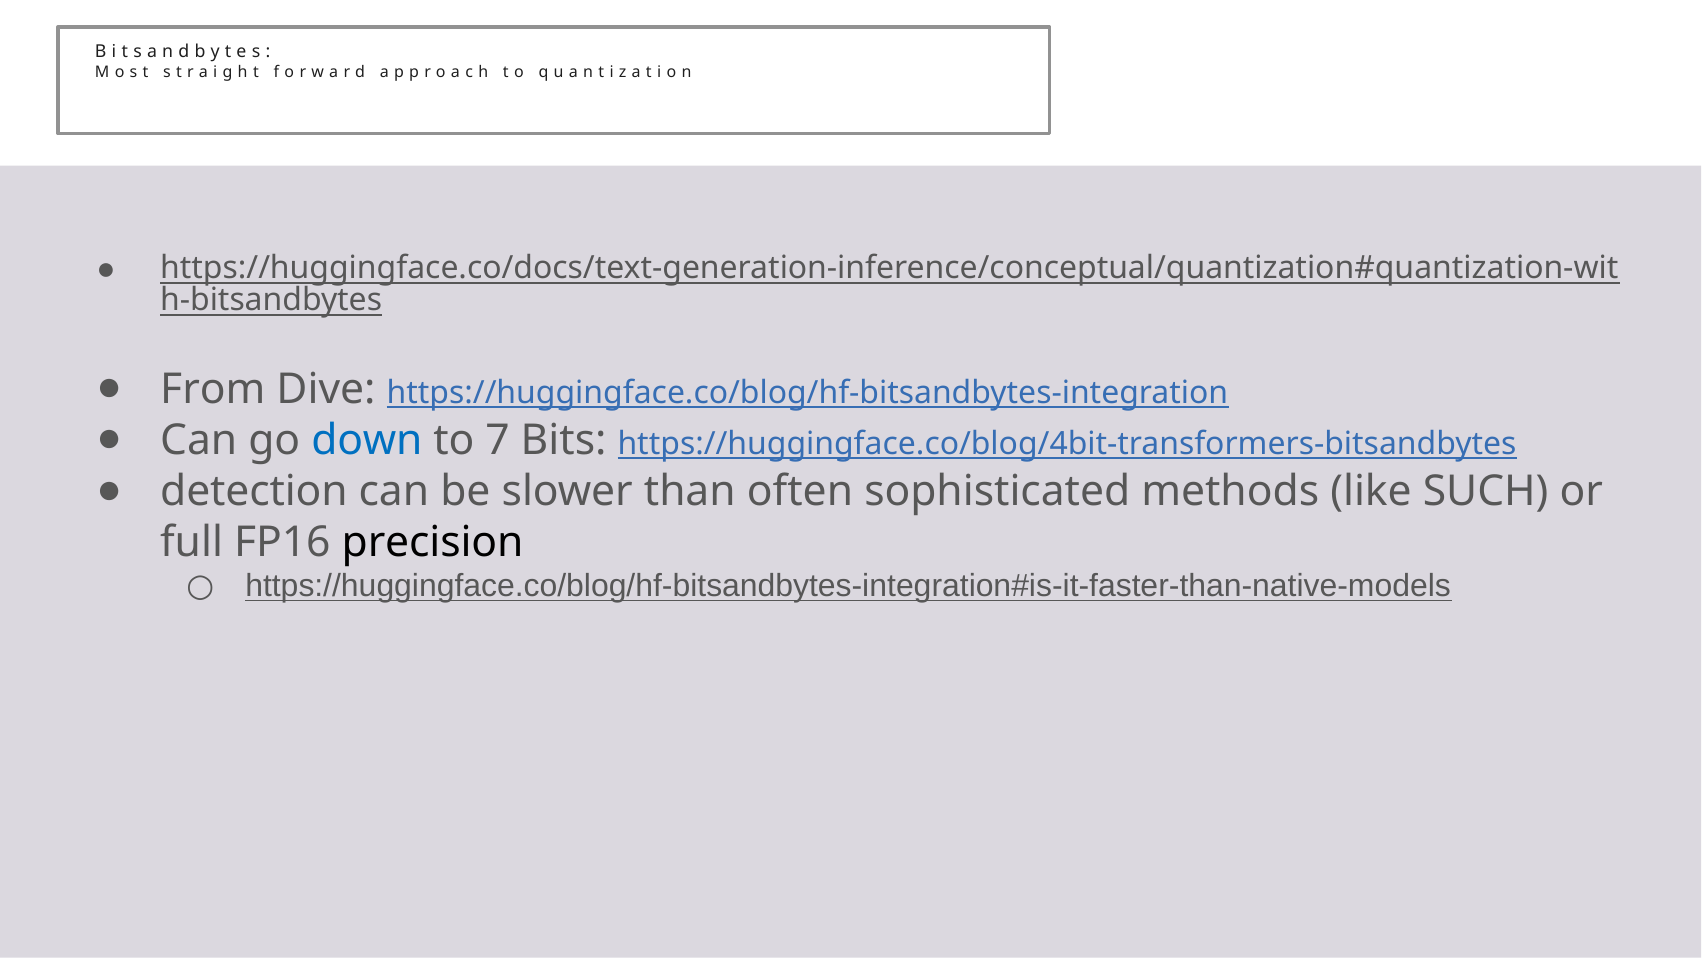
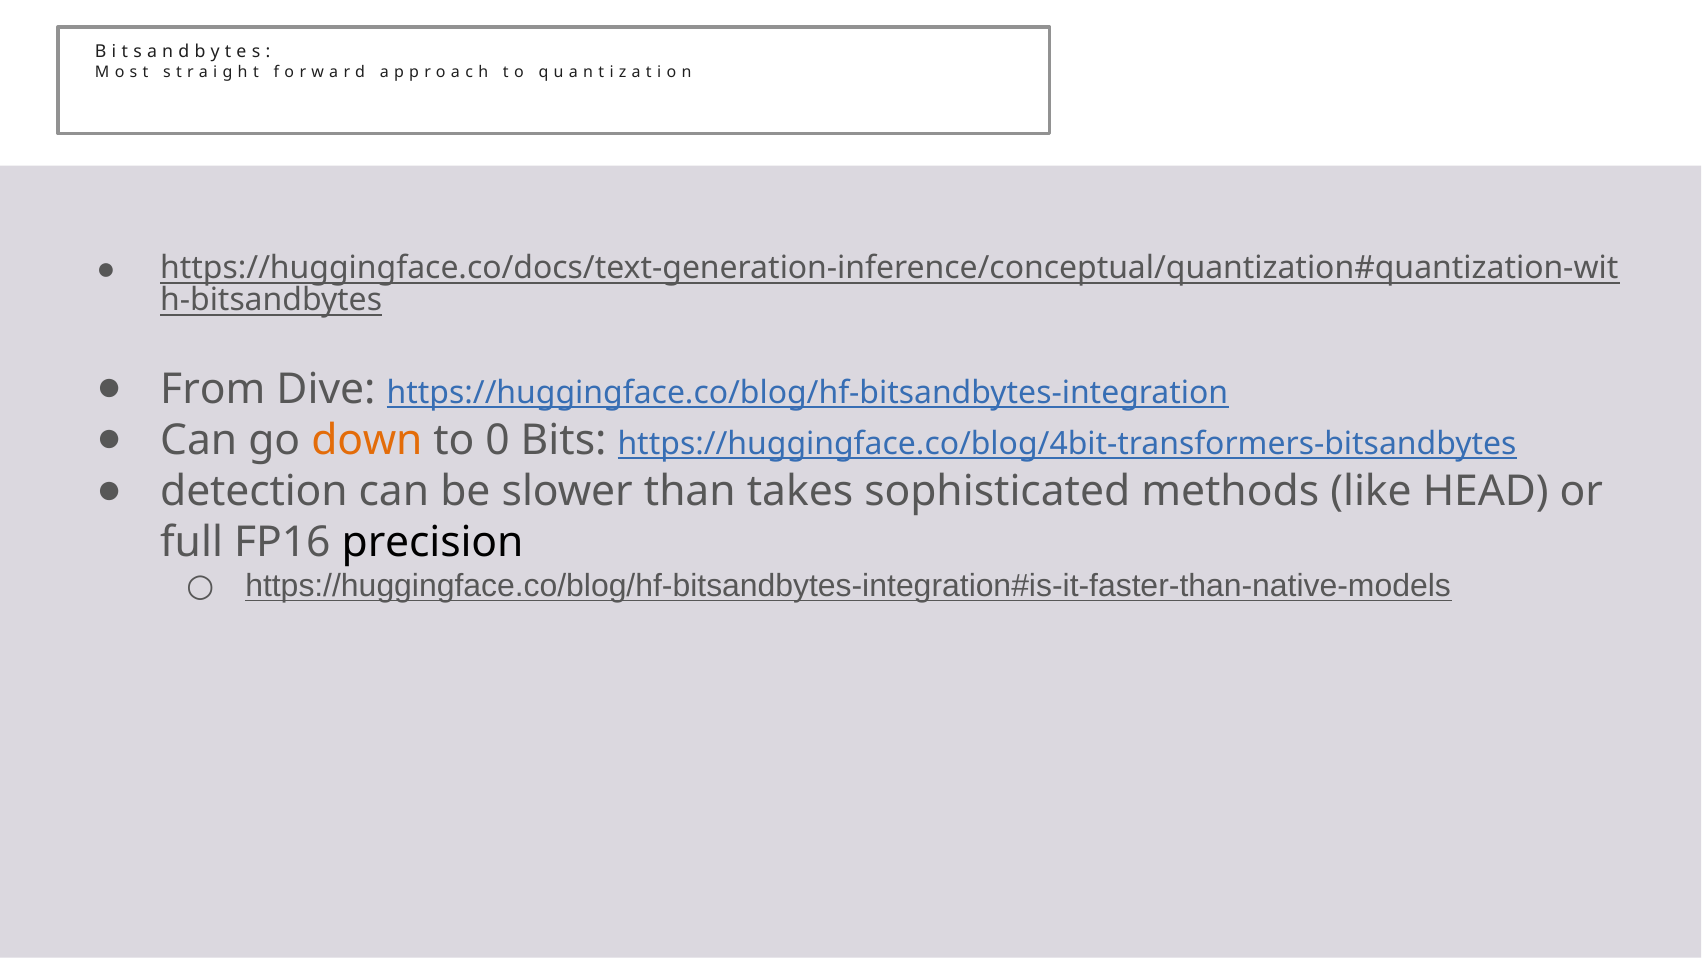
down colour: blue -> orange (367, 440)
7: 7 -> 0 (498, 440)
often: often -> takes (800, 491)
SUCH: SUCH -> HEAD (1486, 491)
